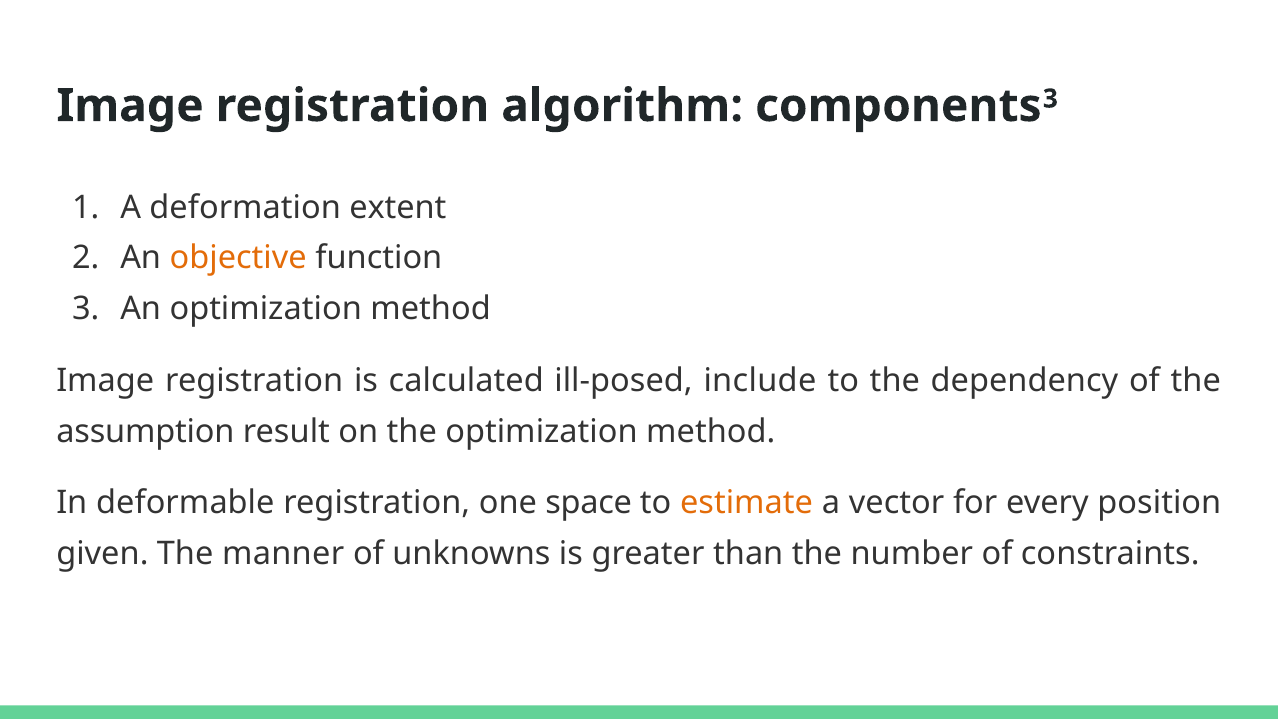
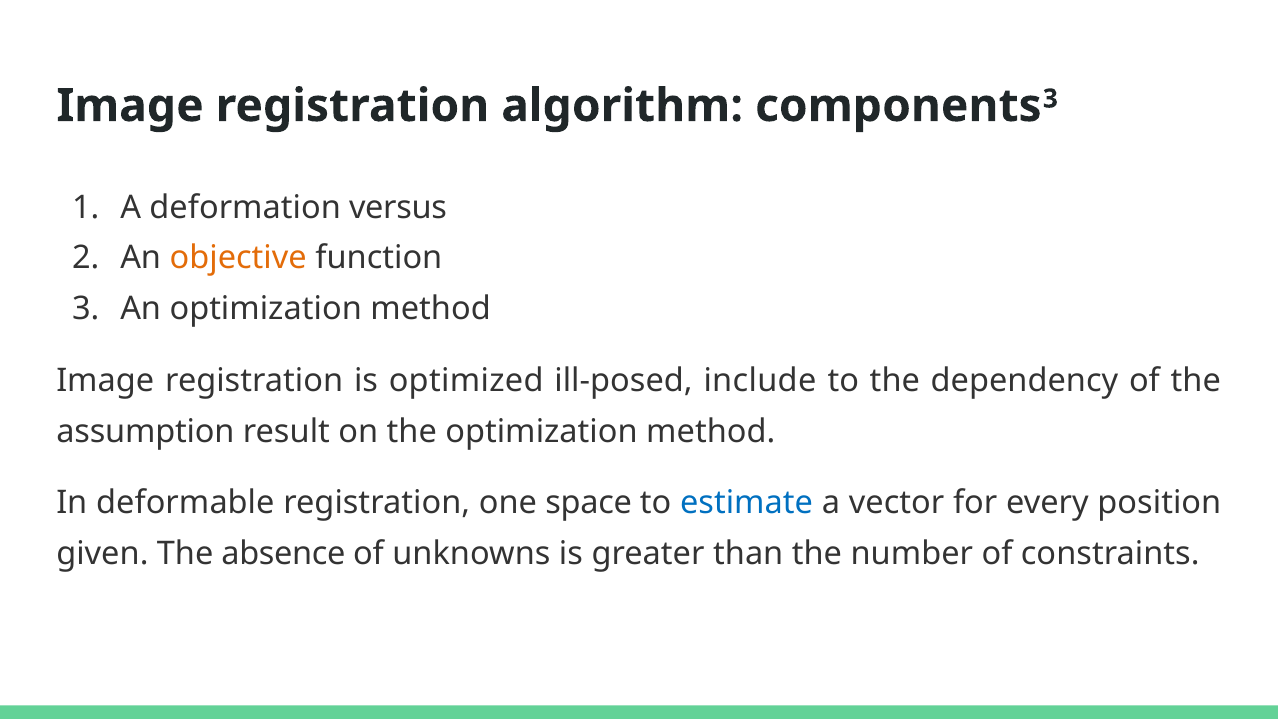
extent: extent -> versus (398, 207)
calculated: calculated -> optimized (466, 381)
estimate colour: orange -> blue (747, 503)
manner: manner -> absence (283, 554)
